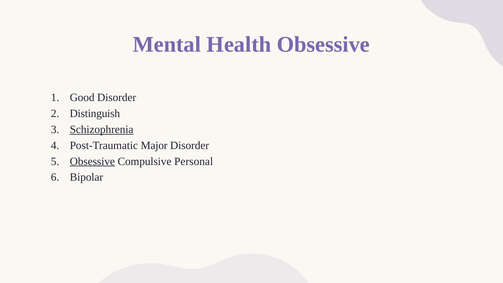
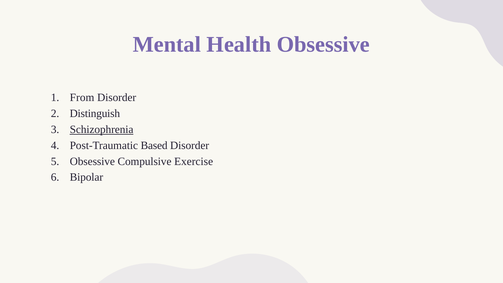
Good: Good -> From (82, 98)
Major: Major -> Based (154, 145)
Obsessive underline: present -> none (92, 161)
Personal: Personal -> Exercise (194, 161)
